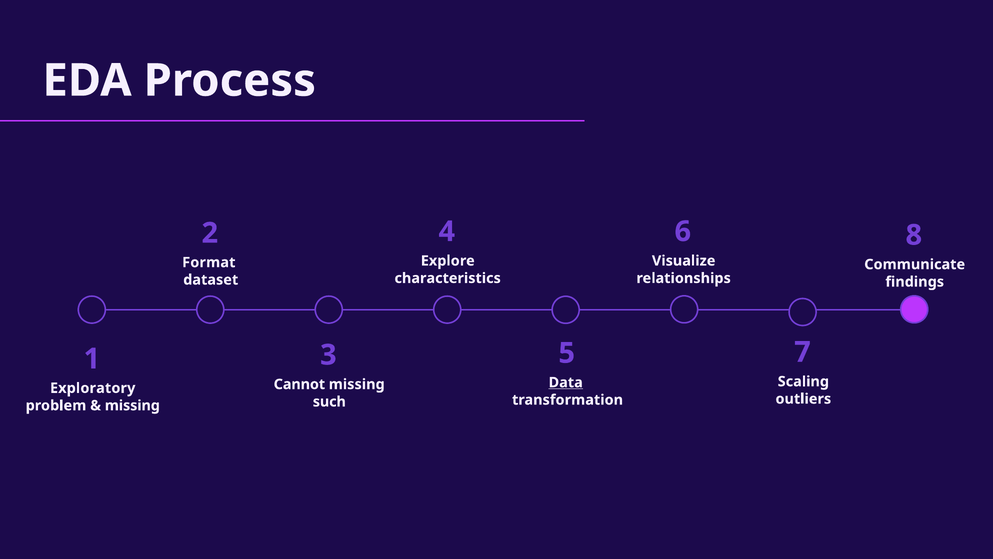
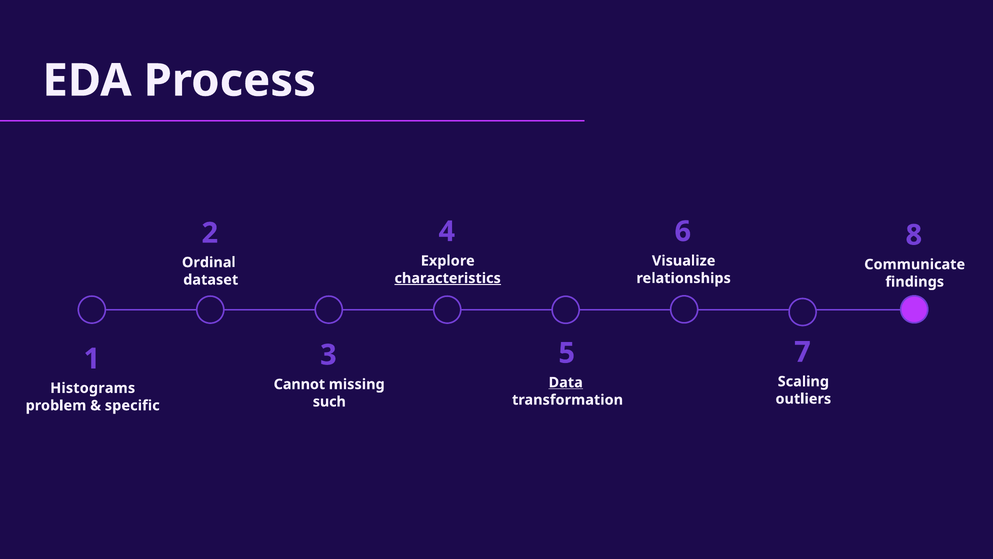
Format: Format -> Ordinal (209, 262)
characteristics underline: none -> present (448, 278)
Exploratory: Exploratory -> Histograms (93, 388)
missing: missing -> specific (132, 405)
